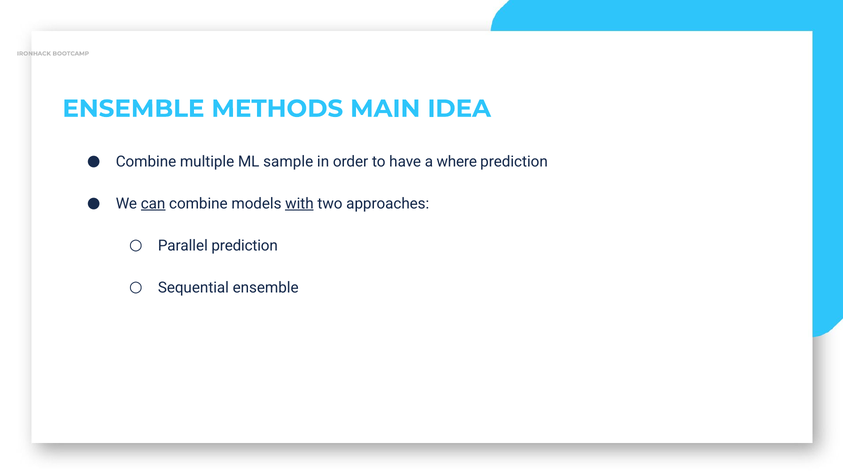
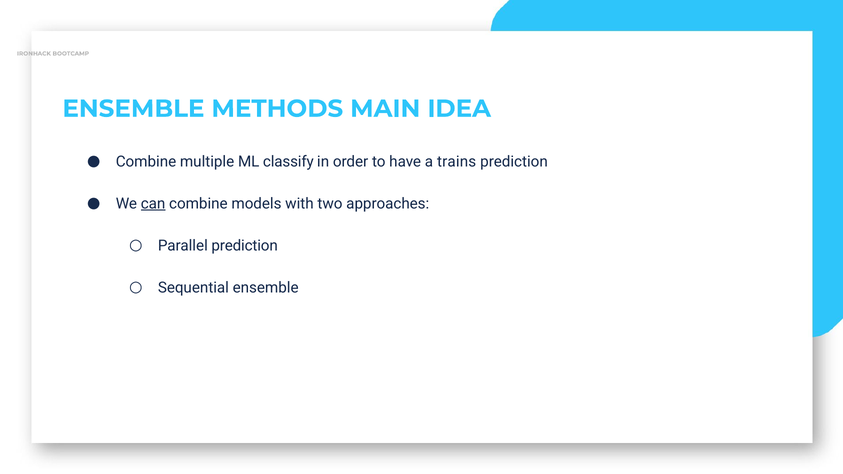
sample: sample -> classify (288, 162)
where: where -> trains (457, 162)
with underline: present -> none (299, 204)
